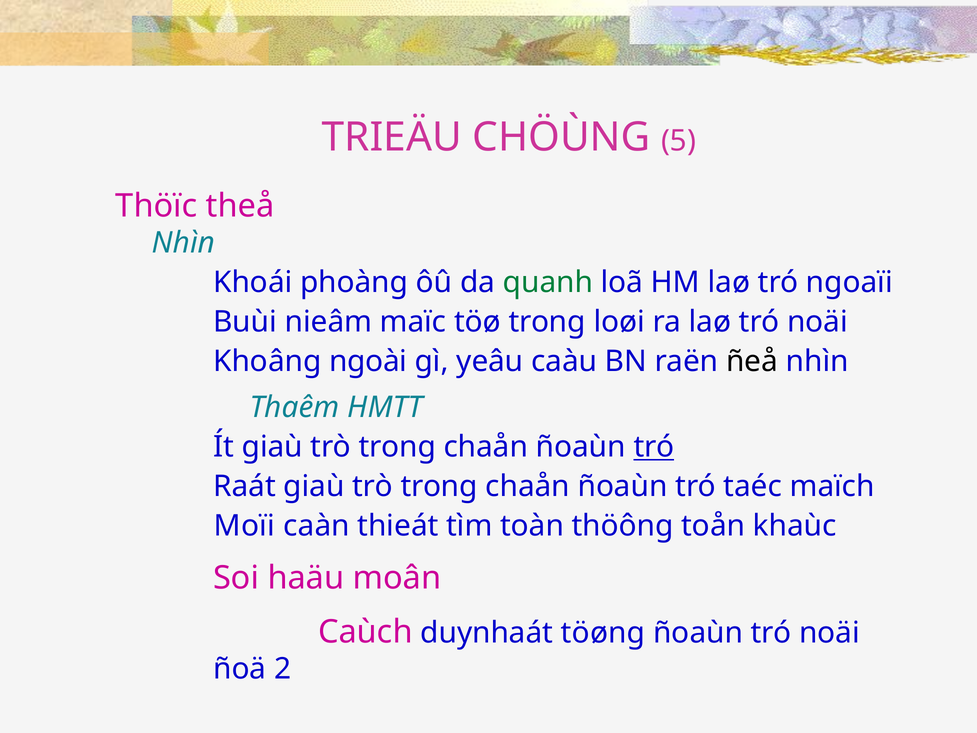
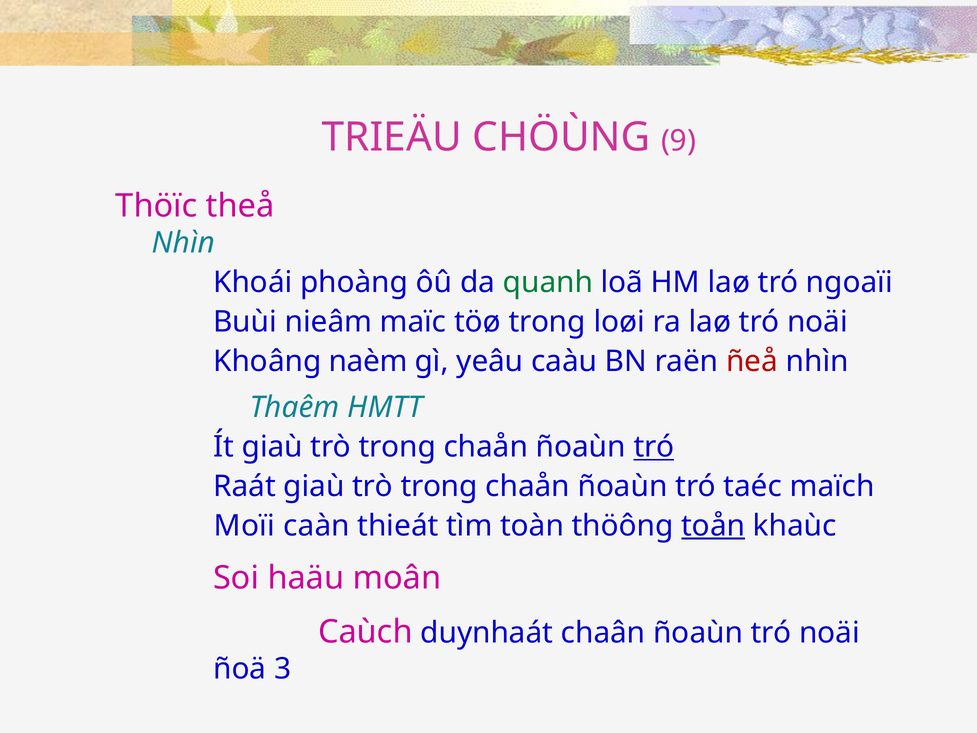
5: 5 -> 9 (679, 141)
ngoài: ngoài -> naèm (368, 361)
ñeå colour: black -> red (752, 361)
toån underline: none -> present (713, 526)
töøng: töøng -> chaân (603, 633)
2: 2 -> 3 (283, 669)
